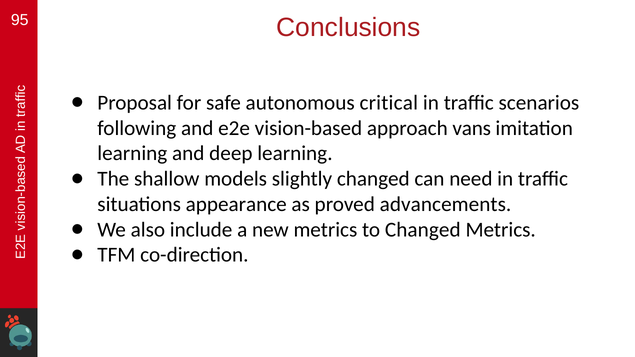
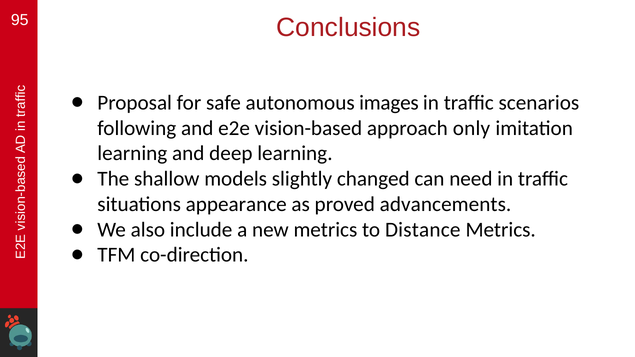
critical: critical -> images (389, 103)
vans: vans -> only (472, 128)
to Changed: Changed -> Distance (423, 230)
